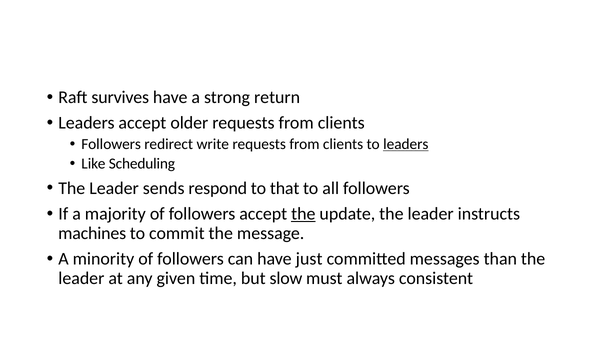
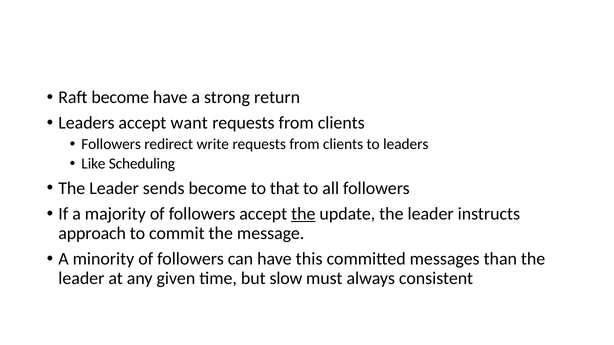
Raft survives: survives -> become (120, 97)
older: older -> want (189, 123)
leaders underline: present -> none (406, 144)
sends respond: respond -> become (218, 188)
machines: machines -> approach (92, 233)
just: just -> this (309, 259)
